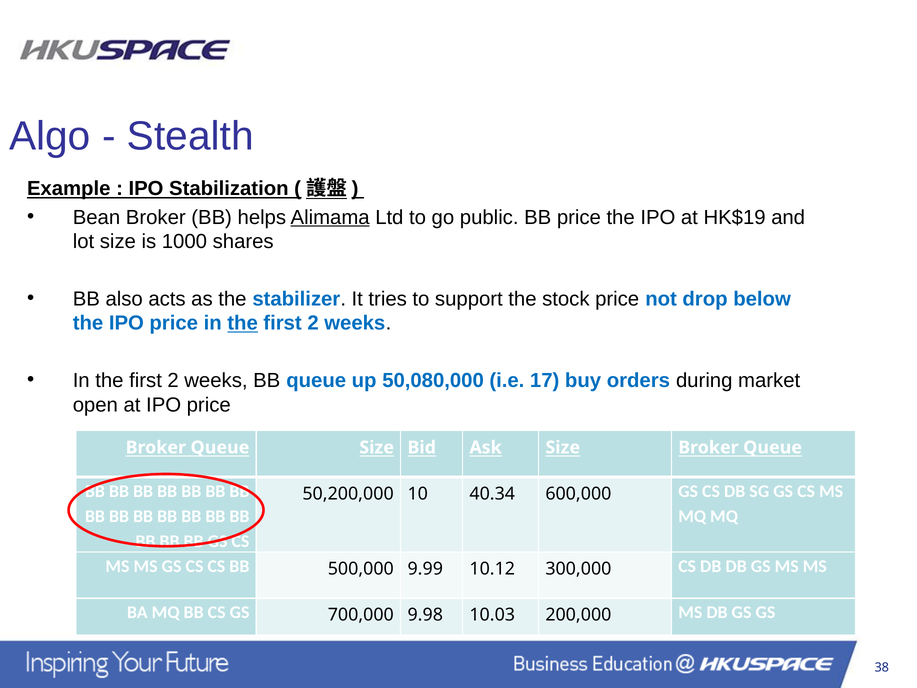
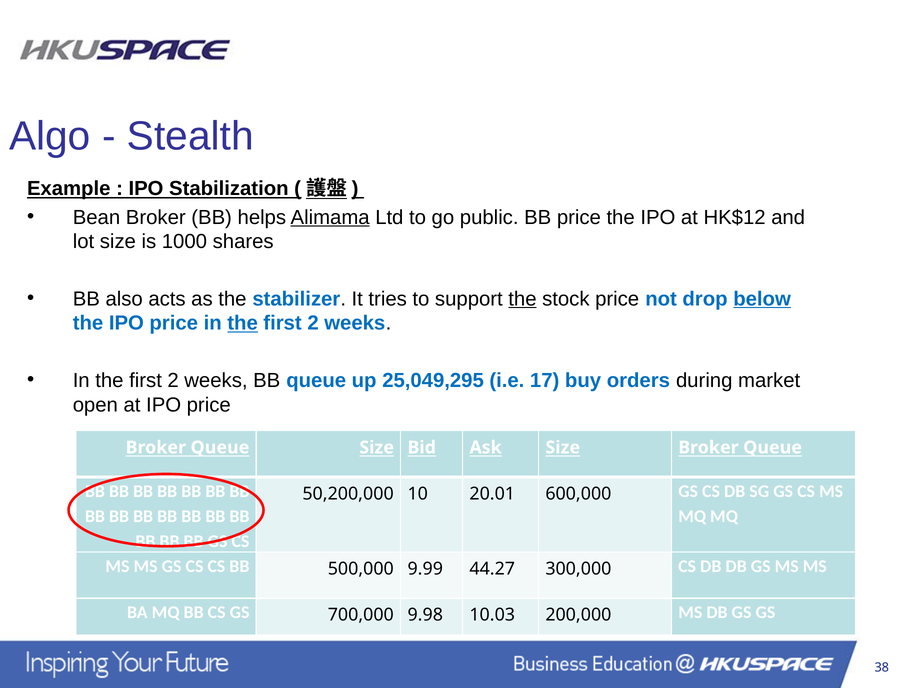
HK$19: HK$19 -> HK$12 (735, 217)
the underline: none -> present (522, 299)
below underline: none -> present (762, 299)
50,080,000: 50,080,000 -> 25,049,295 (433, 380)
40.34: 40.34 -> 20.01 (492, 494)
10.12: 10.12 -> 44.27 (492, 569)
